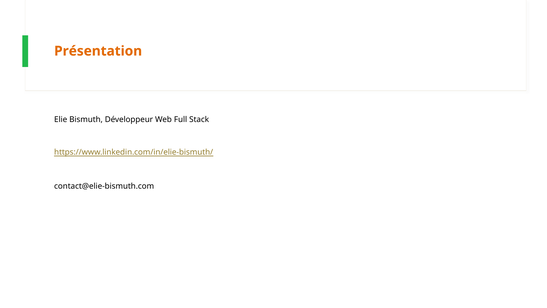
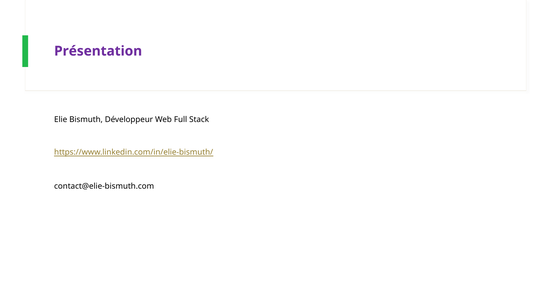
Présentation colour: orange -> purple (98, 51)
